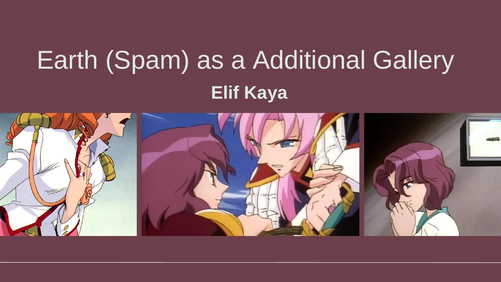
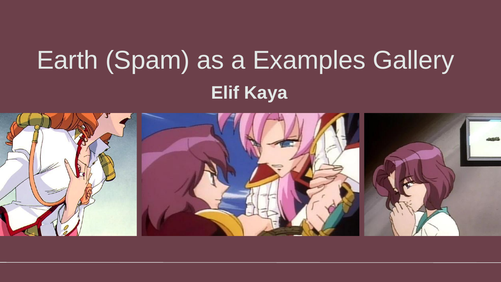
Additional: Additional -> Examples (309, 60)
